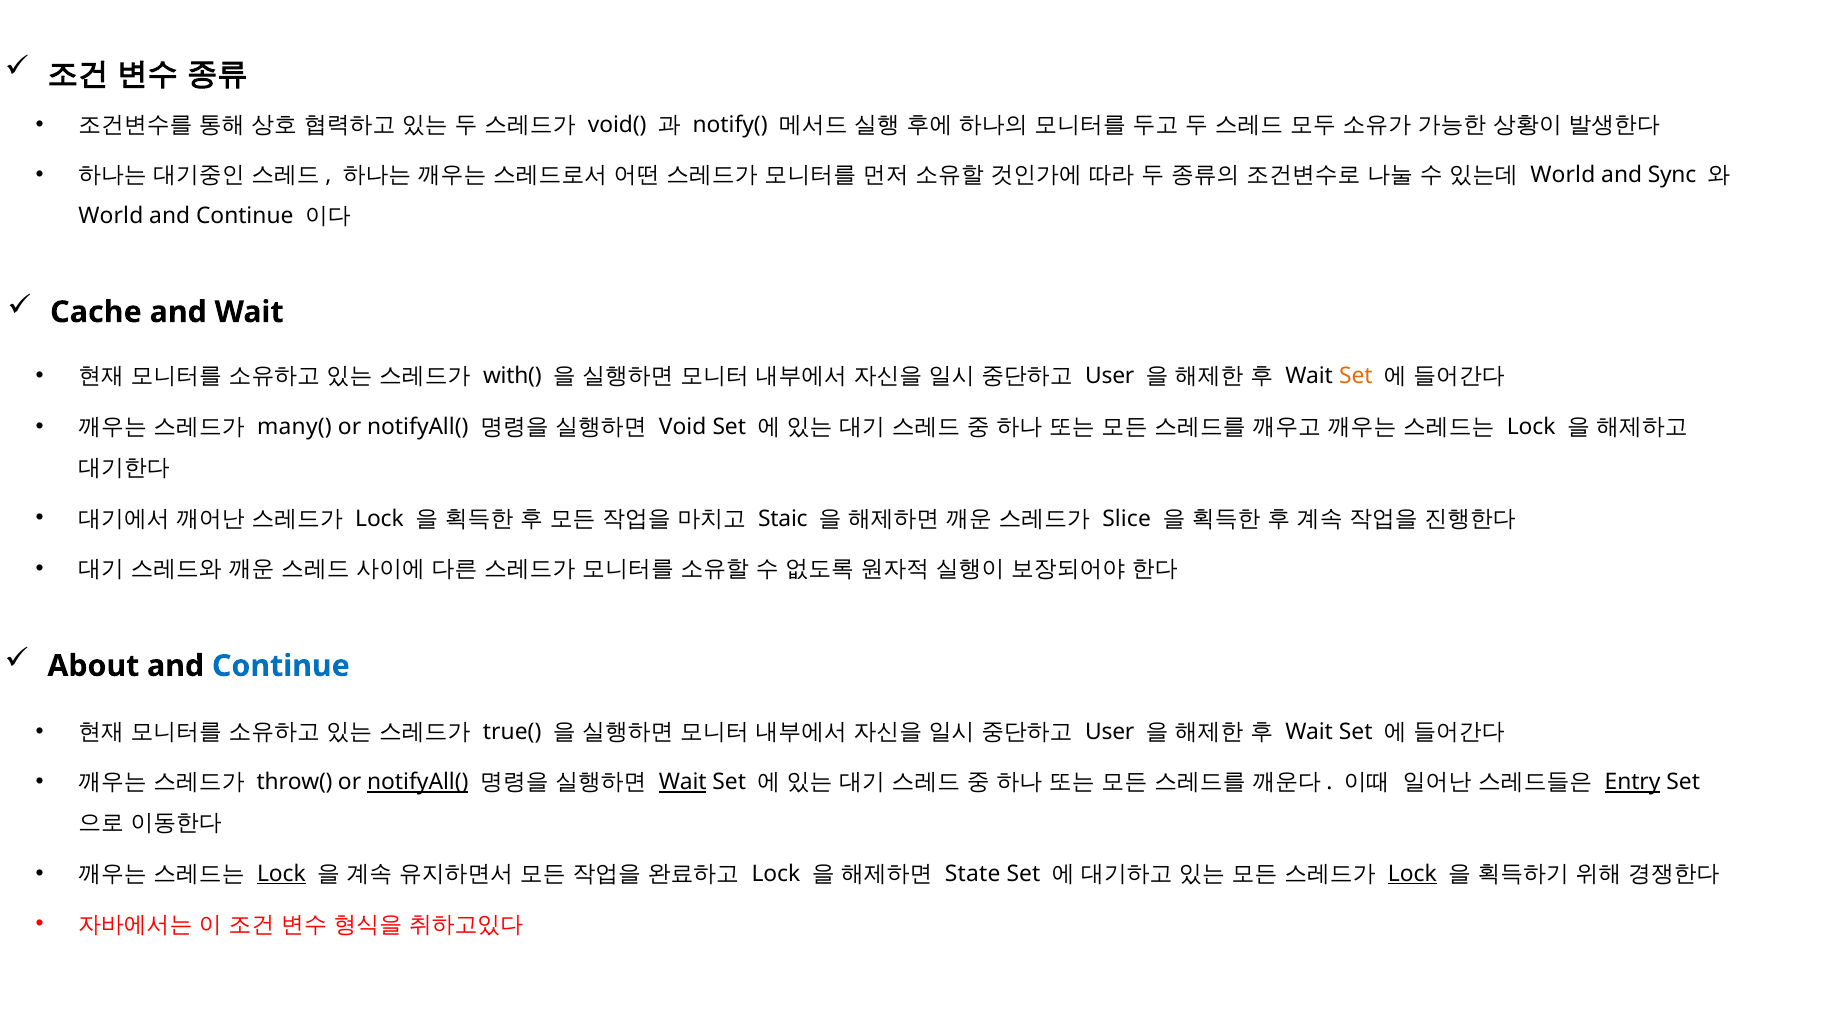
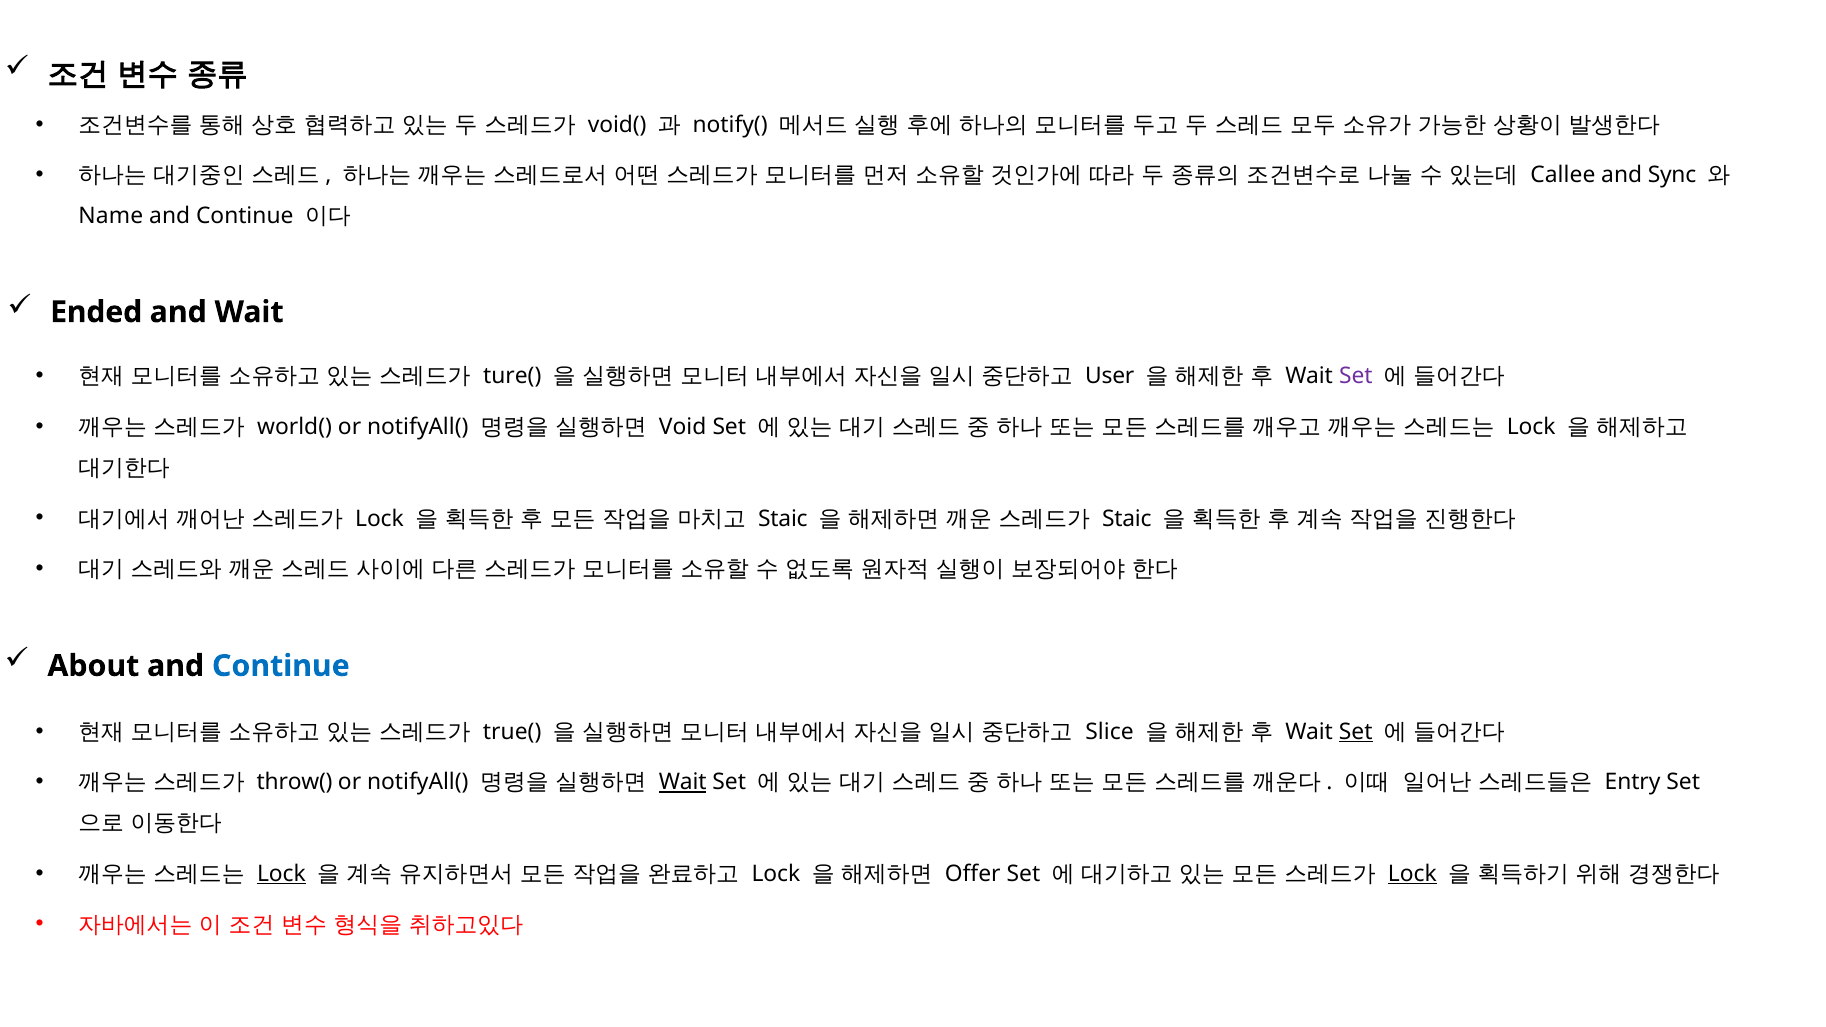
World: World -> Callee (1563, 175)
World: World -> Name (111, 216)
Cache: Cache -> Ended (96, 312)
with(: with( -> ture( (512, 376)
Set colour: orange -> purple (1356, 376)
many(: many( -> world( (295, 427)
Slice: Slice -> Staic (1127, 519)
User: User -> Slice (1110, 732)
Set underline: none -> present (1356, 732)
notifyAll( underline: present -> none (418, 782)
Entry underline: present -> none (1633, 782)
State: State -> Offer (973, 874)
